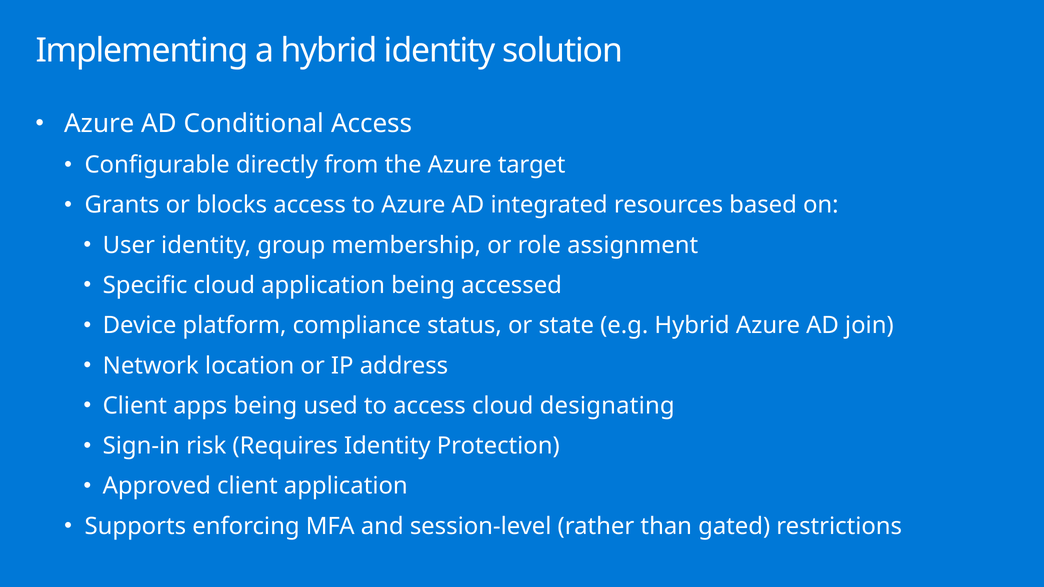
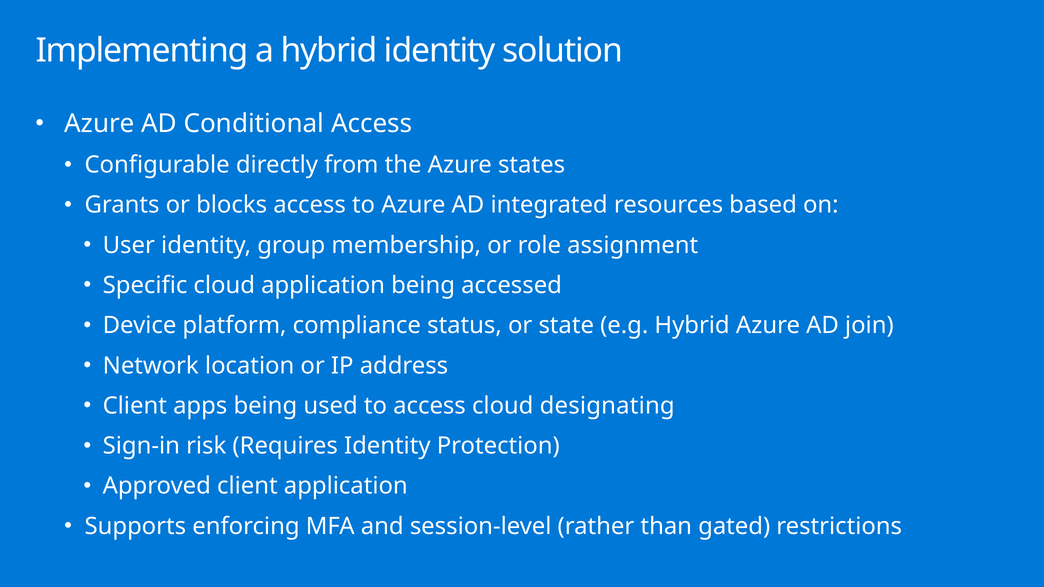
target: target -> states (532, 165)
